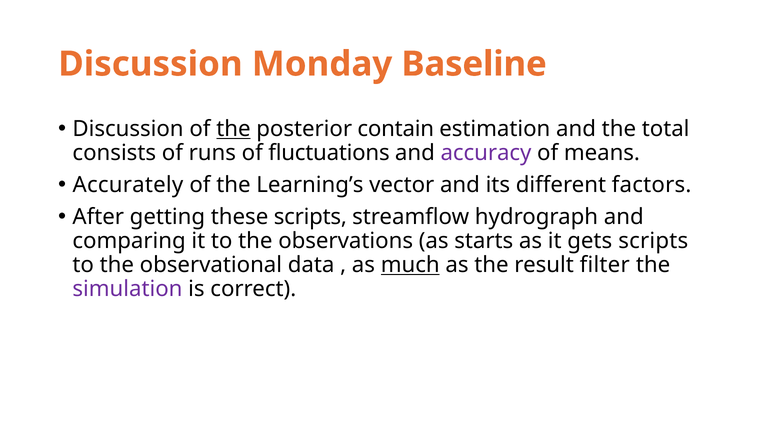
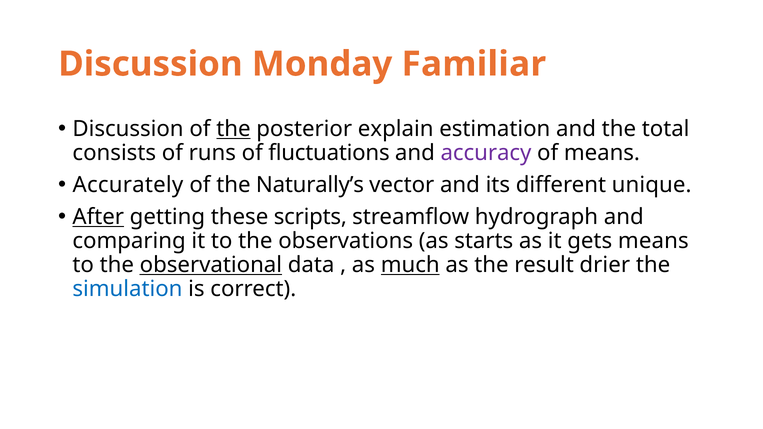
Baseline: Baseline -> Familiar (474, 64)
contain: contain -> explain (396, 129)
Learning’s: Learning’s -> Naturally’s (310, 185)
factors: factors -> unique (652, 185)
After underline: none -> present (98, 217)
gets scripts: scripts -> means (653, 241)
observational underline: none -> present (211, 265)
filter: filter -> drier (605, 265)
simulation colour: purple -> blue (127, 289)
